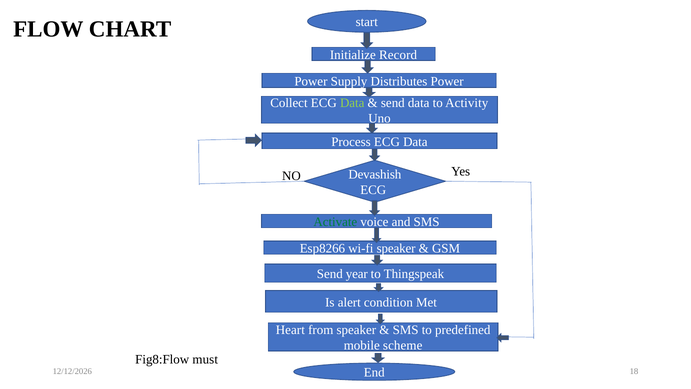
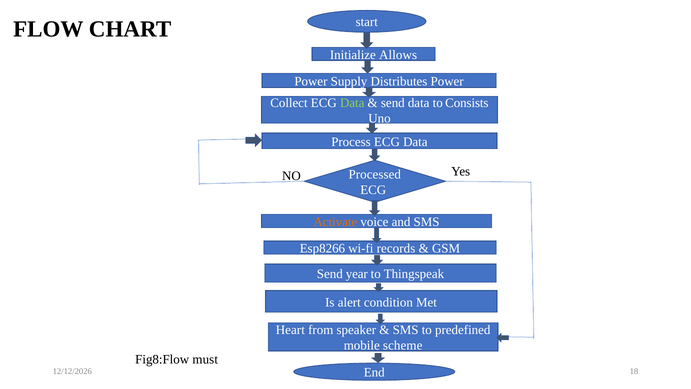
Record: Record -> Allows (398, 55)
Activity: Activity -> Consists (467, 103)
Devashish: Devashish -> Processed (375, 174)
Activate colour: green -> orange (335, 222)
wi-fi speaker: speaker -> records (396, 248)
